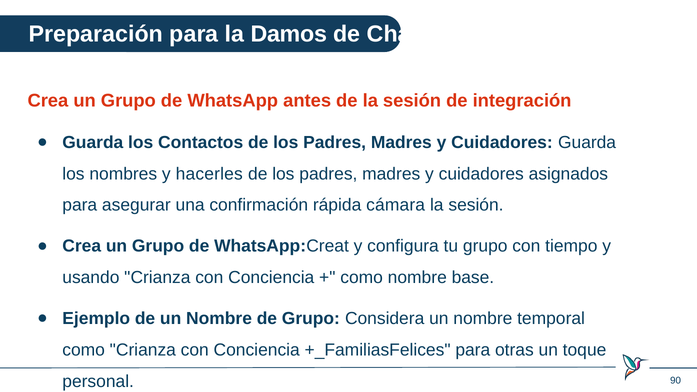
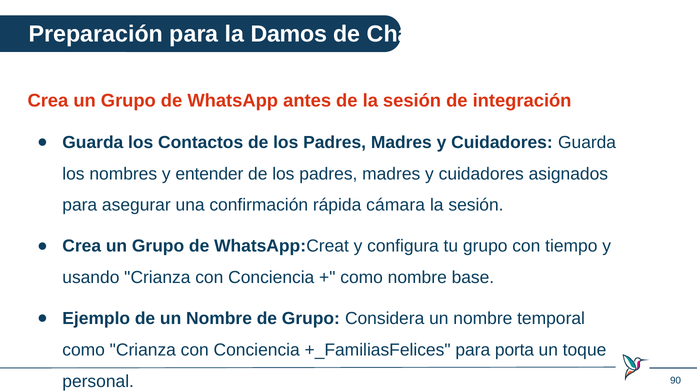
hacerles: hacerles -> entender (209, 174)
otras: otras -> porta (514, 350)
